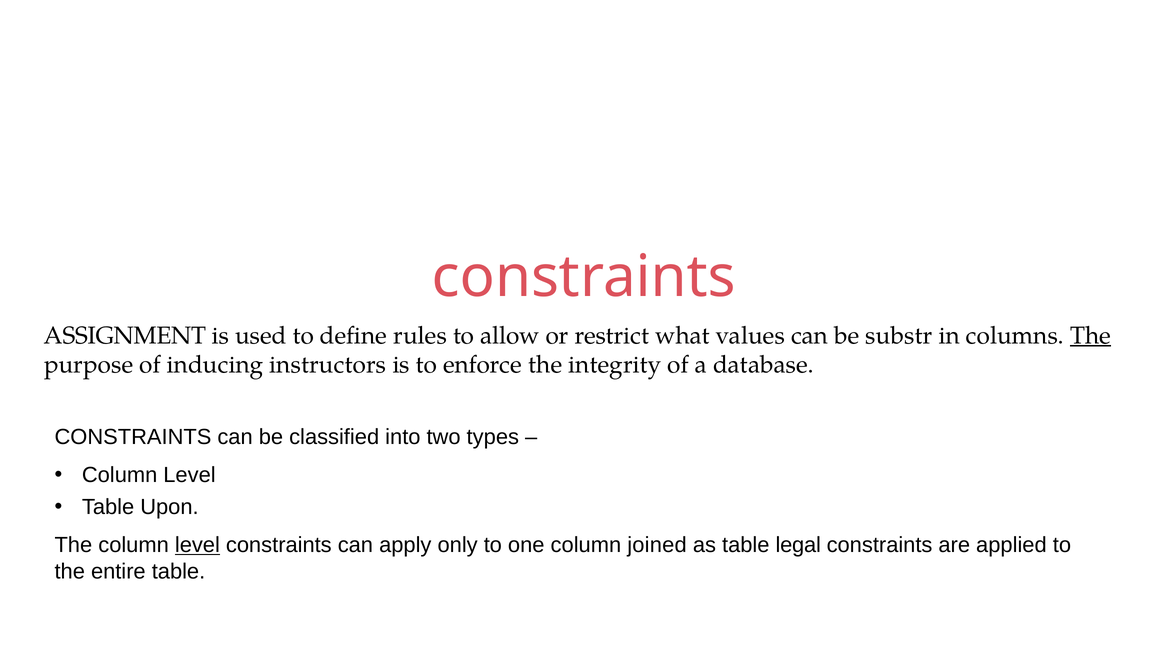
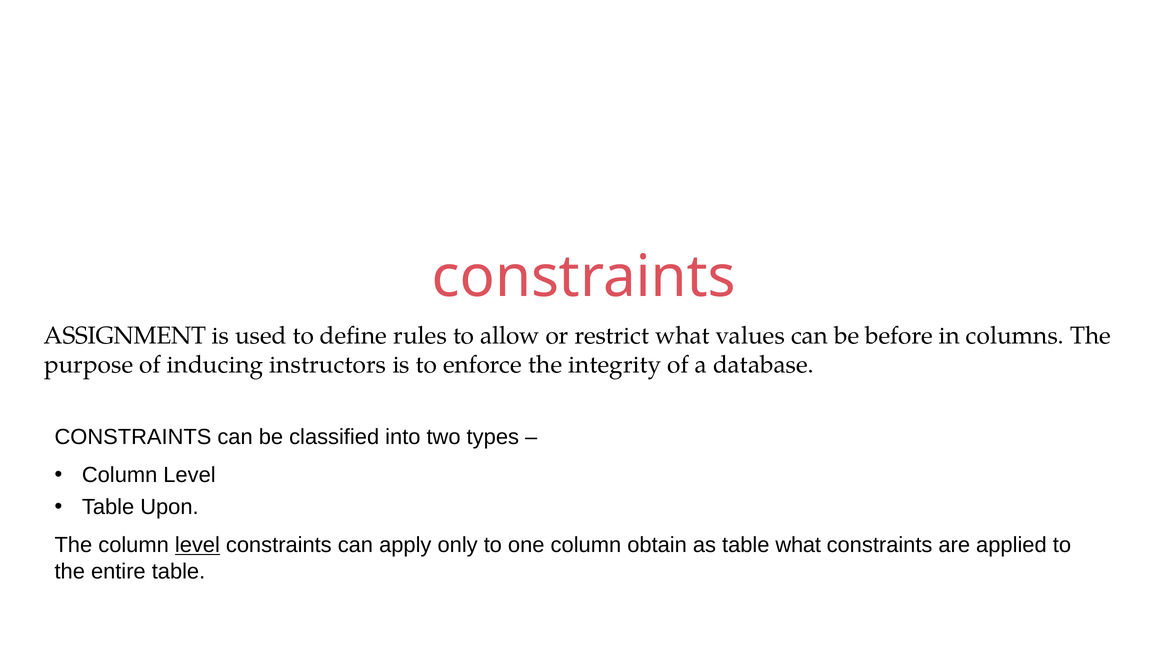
substr: substr -> before (899, 335)
The underline: present -> none (1091, 335)
joined: joined -> obtain (657, 545)
table legal: legal -> what (798, 545)
